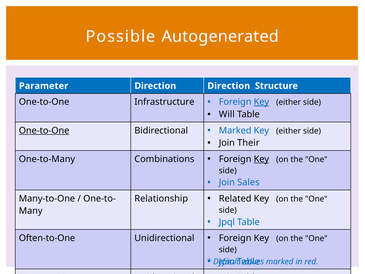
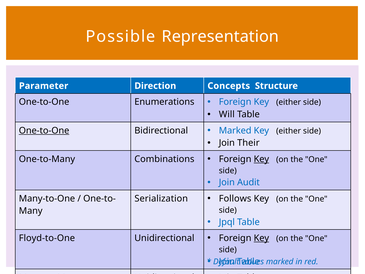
Autogenerated: Autogenerated -> Representation (220, 36)
Direction Direction: Direction -> Concepts (229, 86)
Infrastructure: Infrastructure -> Enumerations (164, 102)
Key underline: present -> none (261, 102)
Sales: Sales -> Audit (248, 182)
Relationship: Relationship -> Serialization (161, 198)
Related: Related -> Follows (235, 198)
Often-to-One: Often-to-One -> Floyd-to-One (47, 238)
Key underline: none -> present (261, 238)
